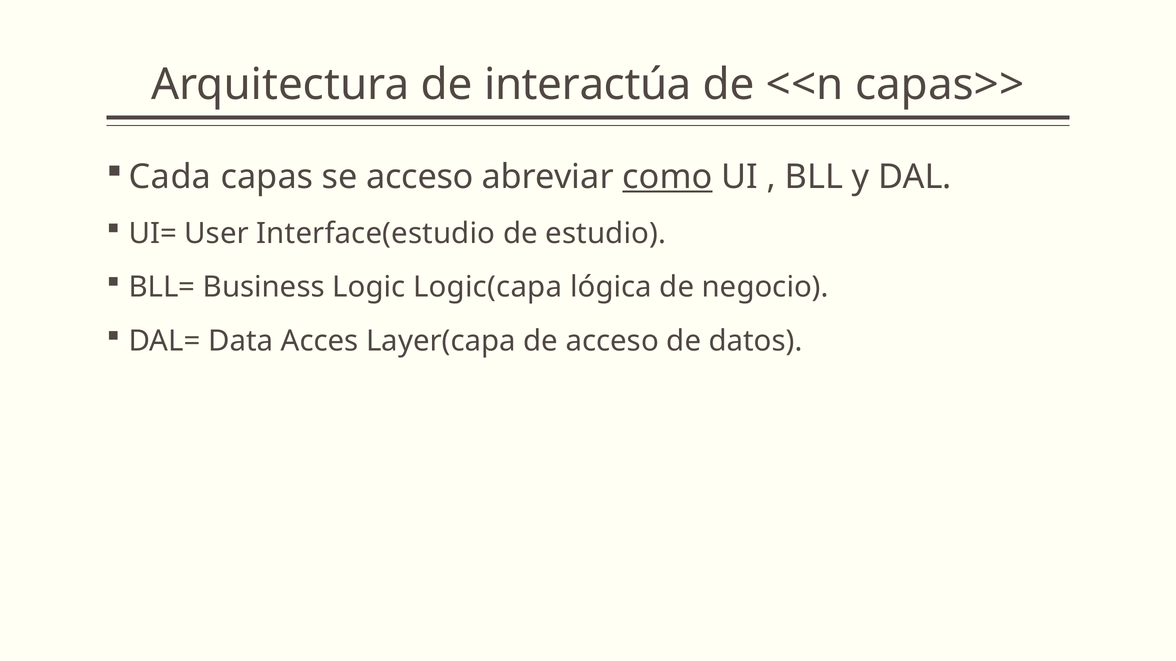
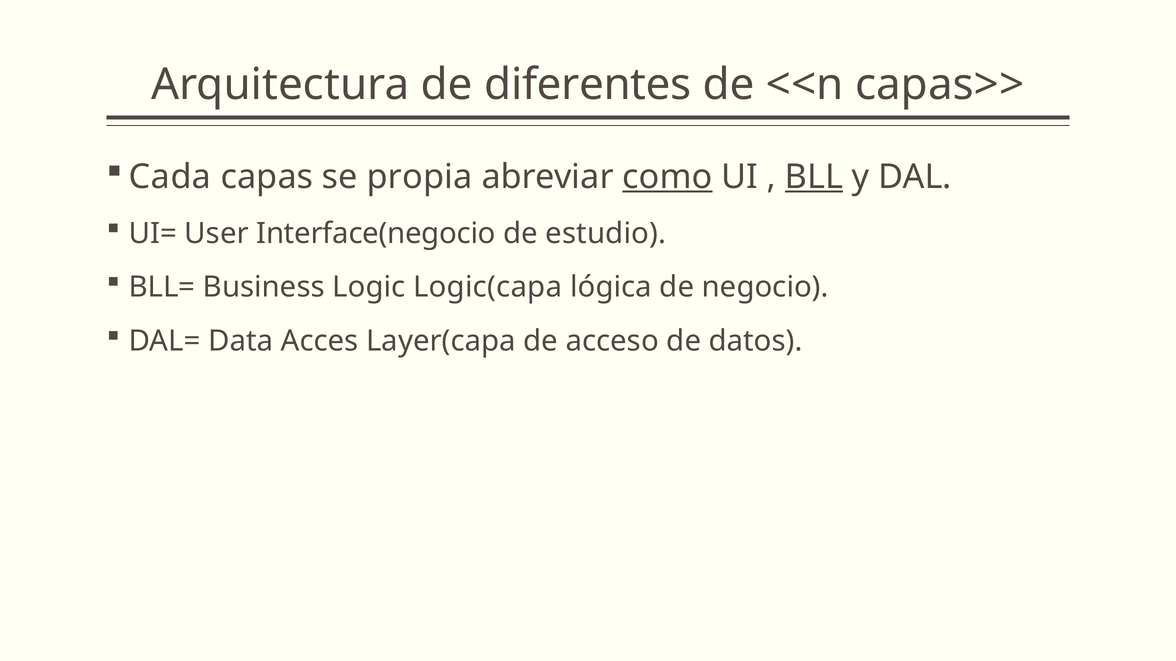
interactúa: interactúa -> diferentes (588, 85)
se acceso: acceso -> propia (420, 177)
BLL underline: none -> present (814, 177)
Interface(estudio: Interface(estudio -> Interface(negocio (376, 234)
